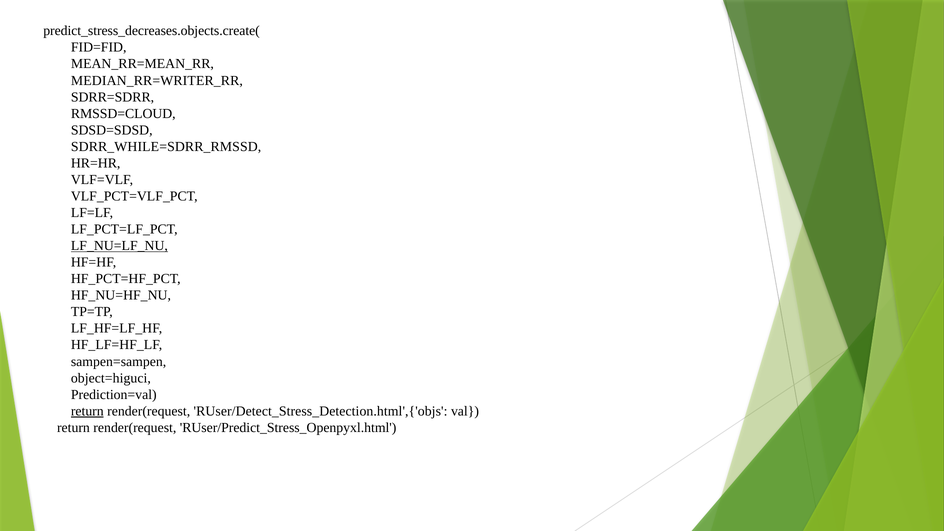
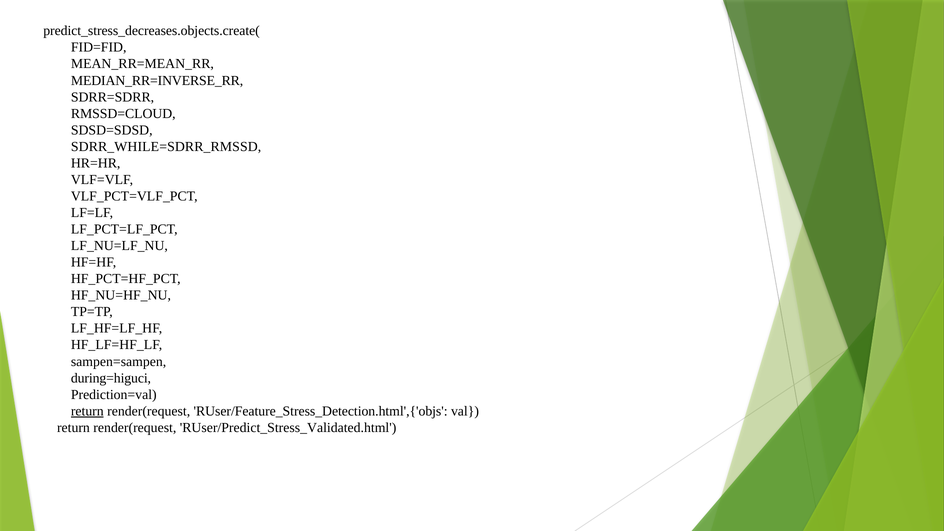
MEDIAN_RR=WRITER_RR: MEDIAN_RR=WRITER_RR -> MEDIAN_RR=INVERSE_RR (157, 80)
LF_NU=LF_NU underline: present -> none (119, 246)
object=higuci: object=higuci -> during=higuci (111, 378)
RUser/Detect_Stress_Detection.html',{'objs: RUser/Detect_Stress_Detection.html',{'objs -> RUser/Feature_Stress_Detection.html',{'objs (321, 411)
RUser/Predict_Stress_Openpyxl.html: RUser/Predict_Stress_Openpyxl.html -> RUser/Predict_Stress_Validated.html (288, 428)
